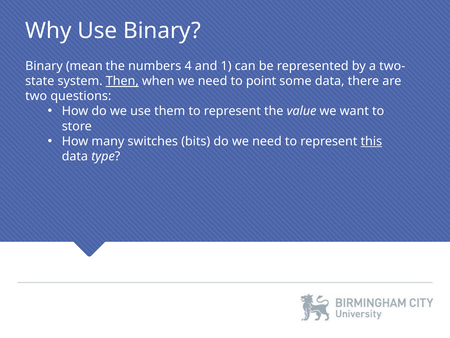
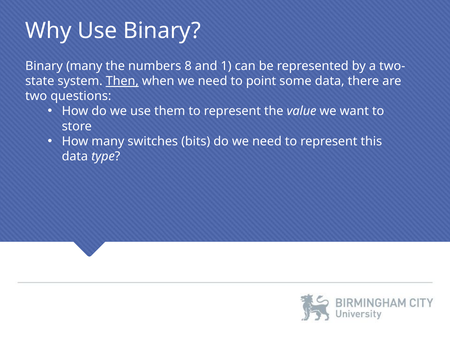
Binary mean: mean -> many (84, 66)
4: 4 -> 8 (188, 66)
this underline: present -> none (371, 141)
